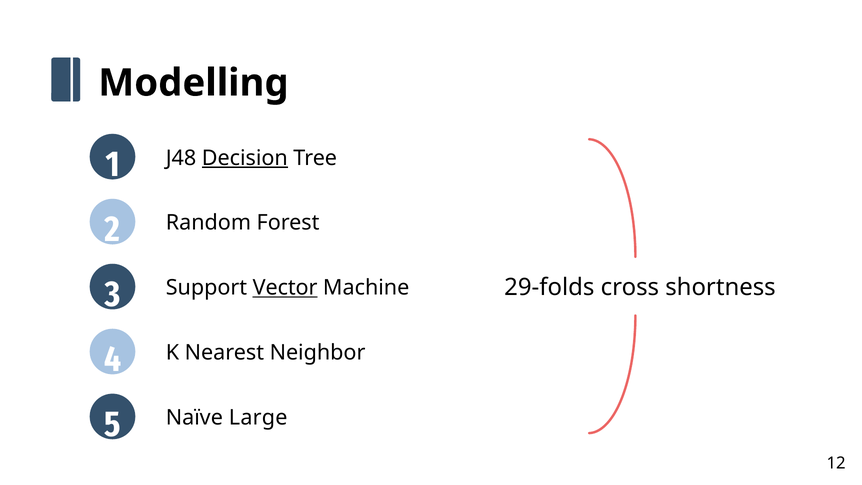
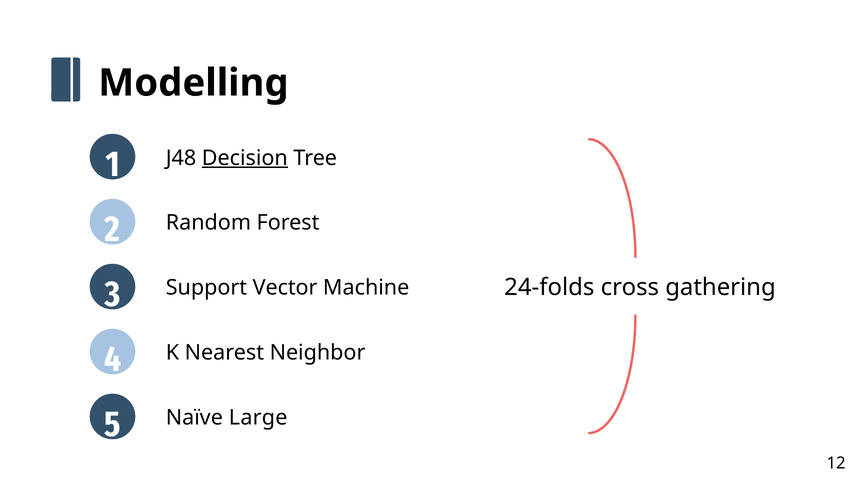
29-folds: 29-folds -> 24-folds (549, 287)
shortness: shortness -> gathering (721, 287)
Vector underline: present -> none (285, 288)
